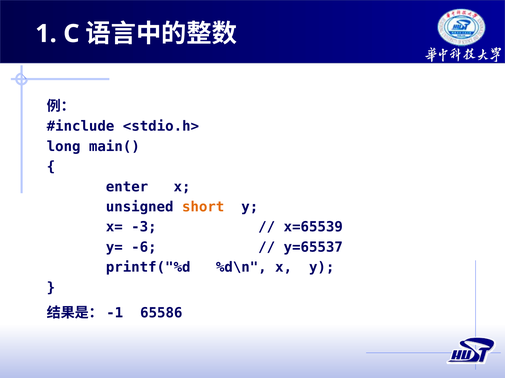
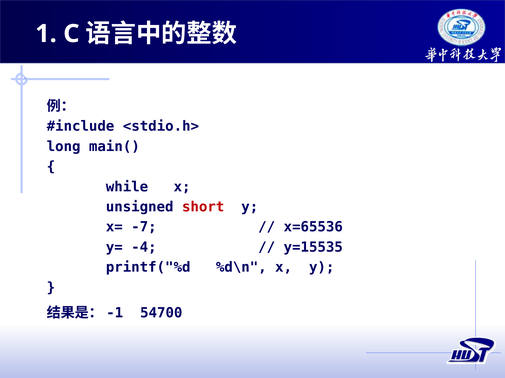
enter: enter -> while (127, 187)
short colour: orange -> red (203, 207)
-3: -3 -> -7 (144, 227)
x=65539: x=65539 -> x=65536 (313, 227)
-6: -6 -> -4 (144, 248)
y=65537: y=65537 -> y=15535 (313, 248)
65586: 65586 -> 54700 (161, 313)
